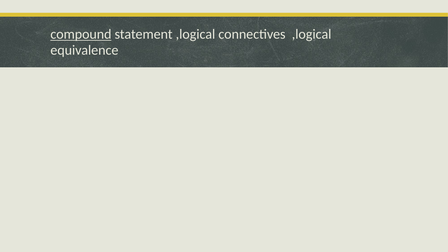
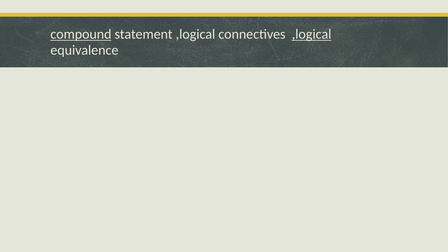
,logical underline: none -> present (312, 34)
